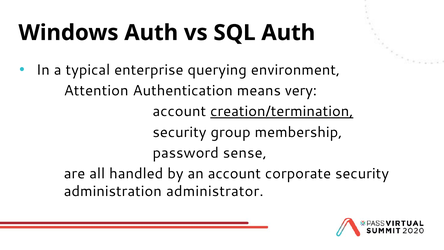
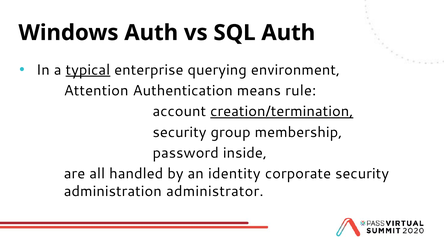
typical underline: none -> present (88, 70)
very: very -> rule (301, 91)
sense: sense -> inside (245, 153)
an account: account -> identity (234, 173)
